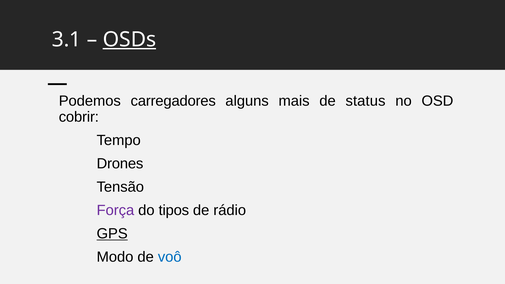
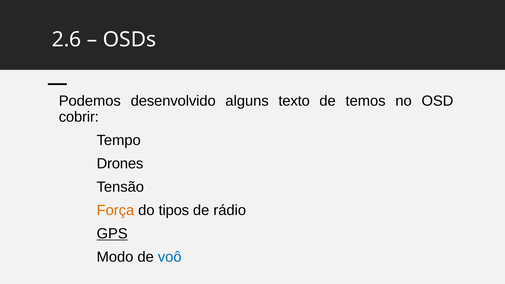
3.1: 3.1 -> 2.6 (67, 40)
OSDs underline: present -> none (129, 40)
carregadores: carregadores -> desenvolvido (173, 101)
mais: mais -> texto (294, 101)
status: status -> temos (366, 101)
Força colour: purple -> orange (115, 210)
